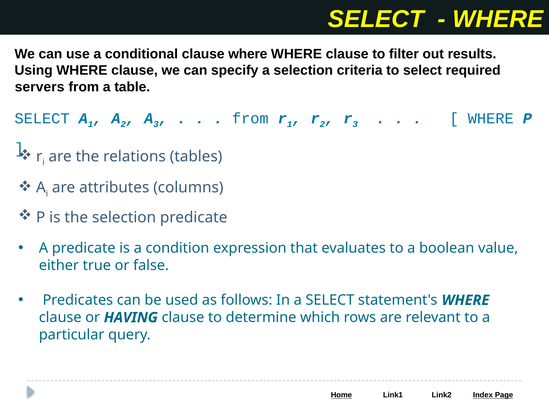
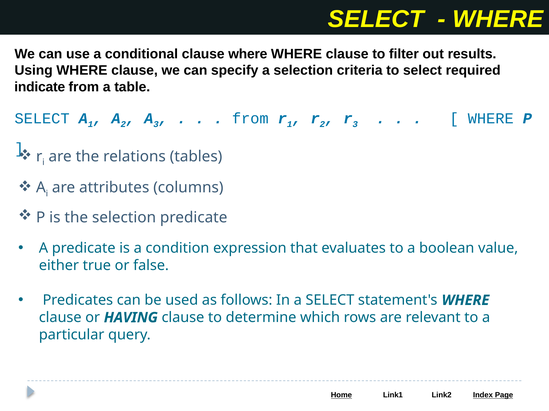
servers: servers -> indicate (40, 87)
